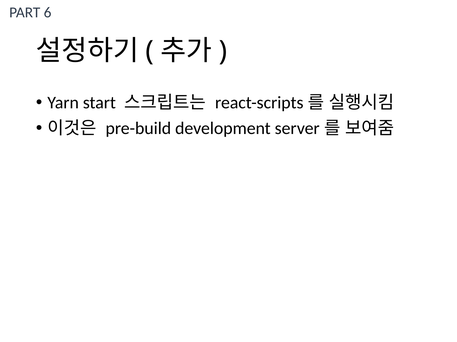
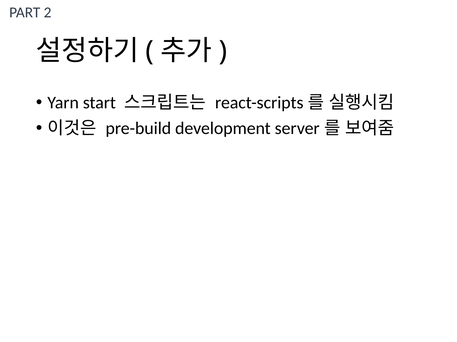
6: 6 -> 2 (48, 12)
